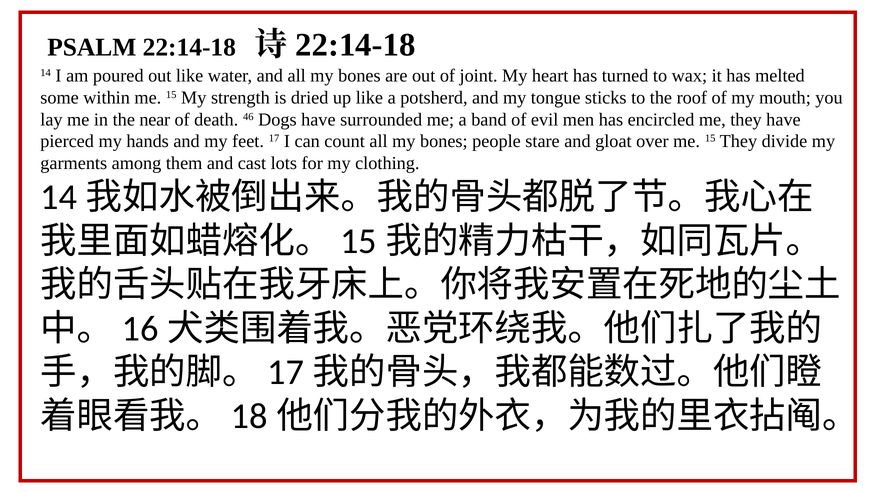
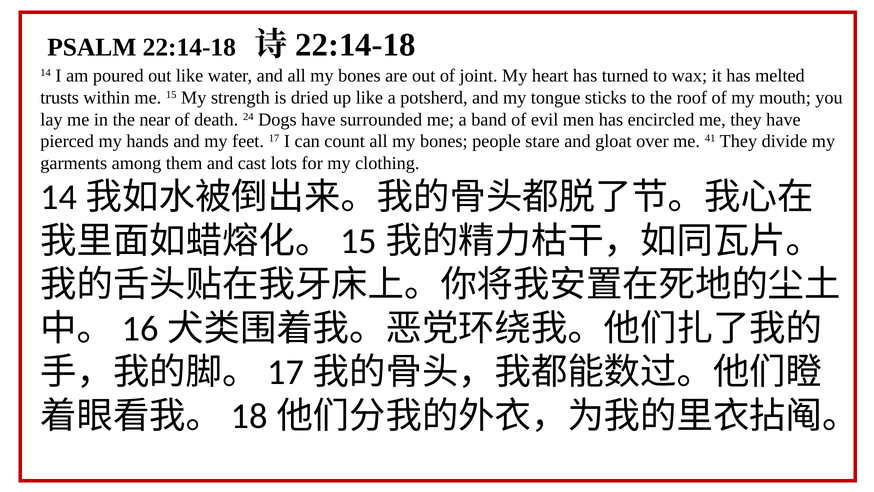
some: some -> trusts (60, 98)
46: 46 -> 24 (248, 117)
over me 15: 15 -> 41 (710, 138)
